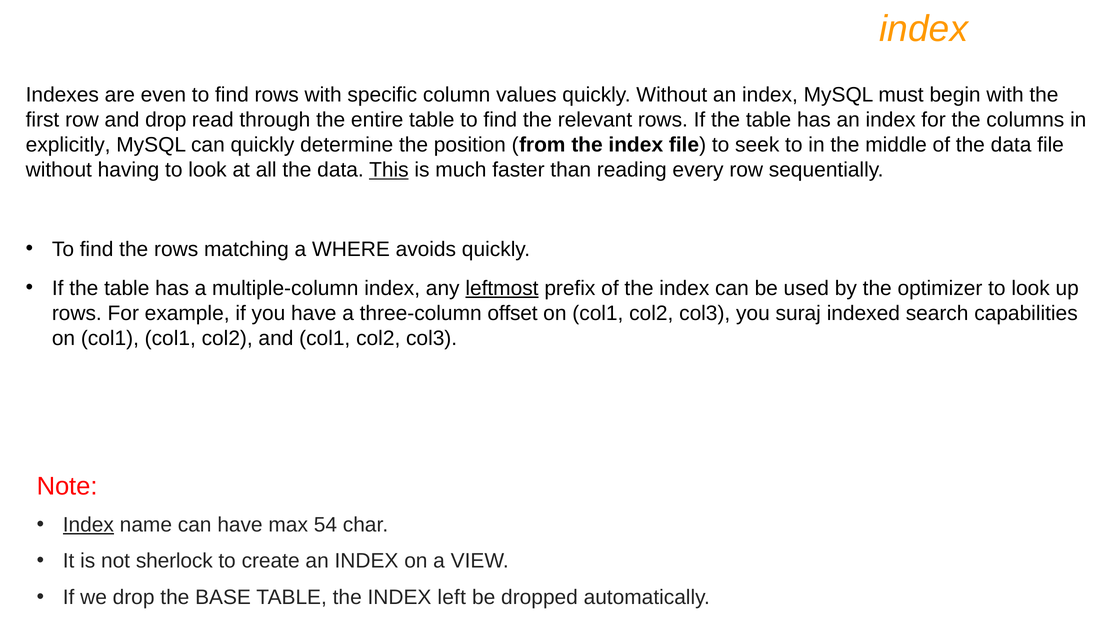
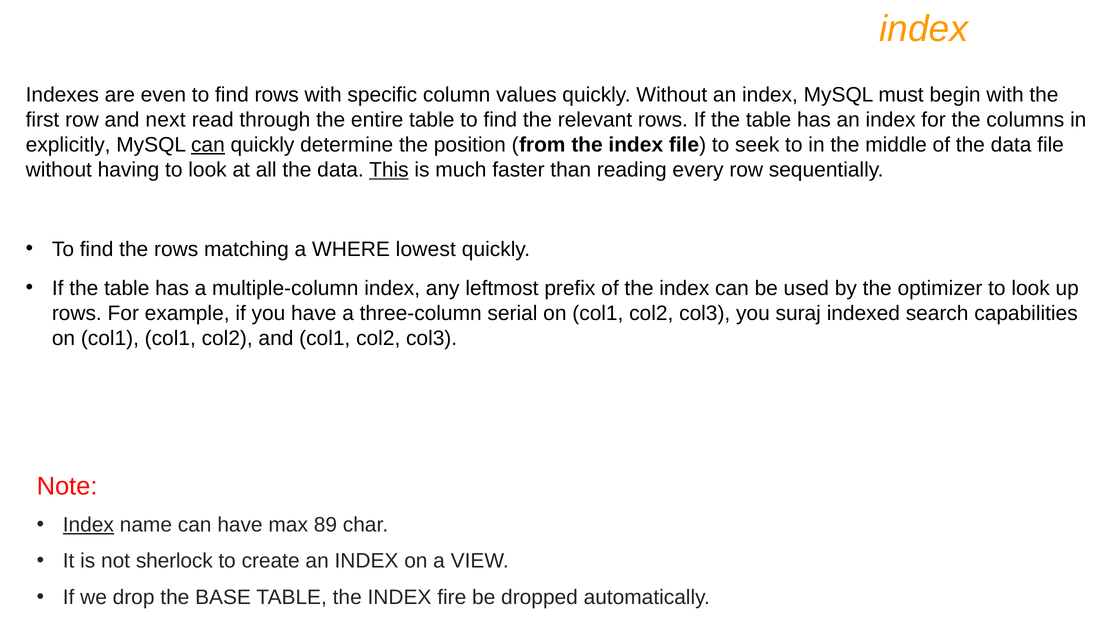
and drop: drop -> next (166, 120)
can underline: none -> present (208, 145)
avoids: avoids -> lowest (426, 249)
leftmost underline: present -> none (502, 289)
offset: offset -> serial (512, 314)
54: 54 -> 89 (325, 525)
left: left -> fire (452, 598)
